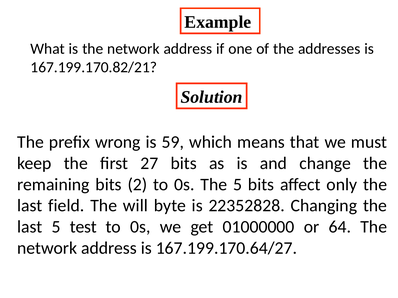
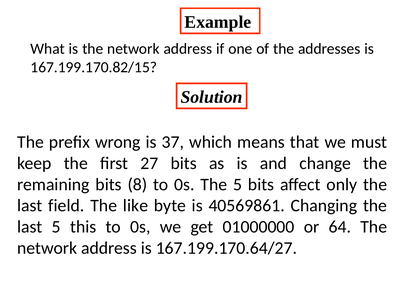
167.199.170.82/21: 167.199.170.82/21 -> 167.199.170.82/15 (94, 67)
59: 59 -> 37 (173, 142)
2: 2 -> 8 (137, 185)
will: will -> like (136, 206)
22352828: 22352828 -> 40569861 (247, 206)
test: test -> this (83, 227)
